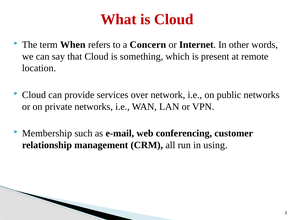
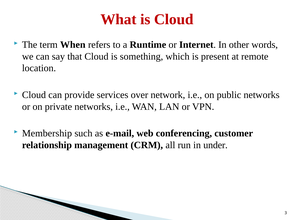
Concern: Concern -> Runtime (148, 45)
using: using -> under (215, 145)
